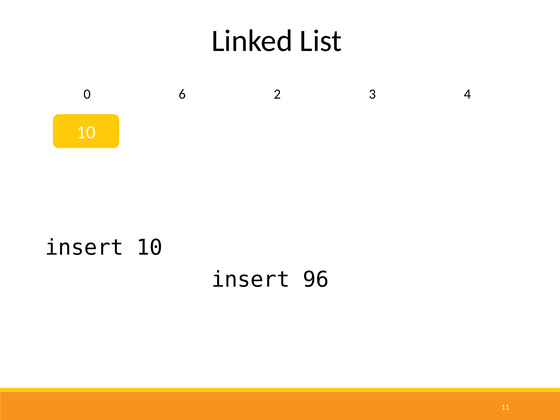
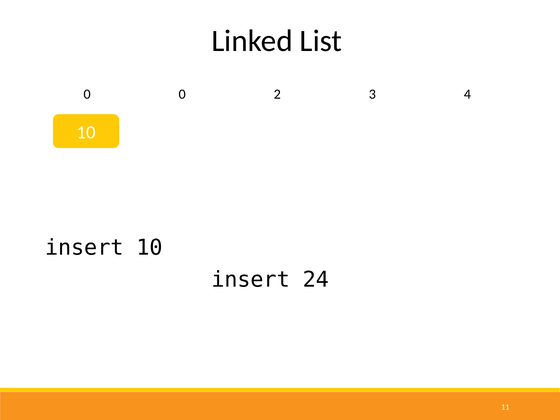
0 6: 6 -> 0 (182, 94)
96: 96 -> 24 (316, 280)
